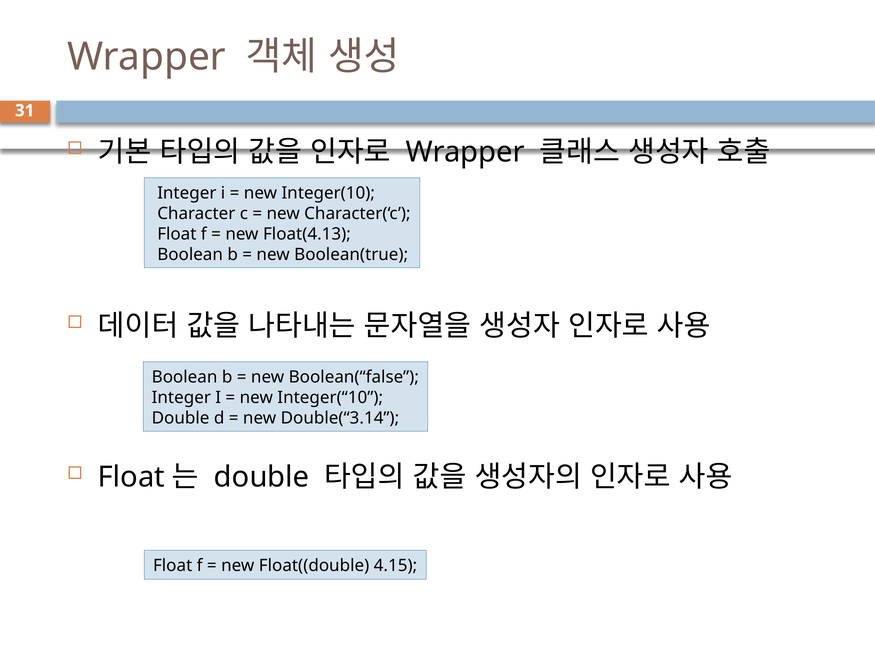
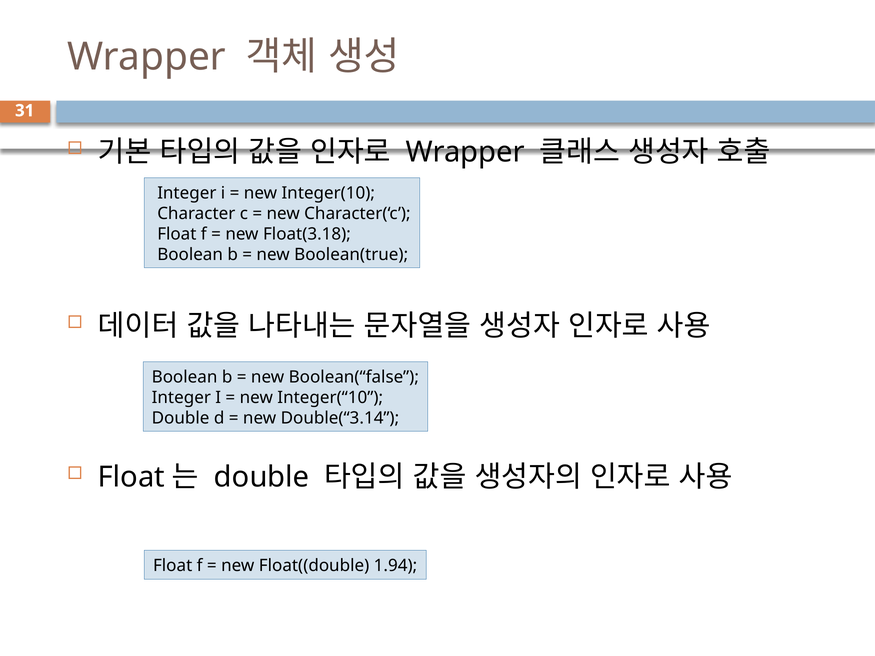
Float(4.13: Float(4.13 -> Float(3.18 (307, 234)
4.15: 4.15 -> 1.94 (395, 566)
